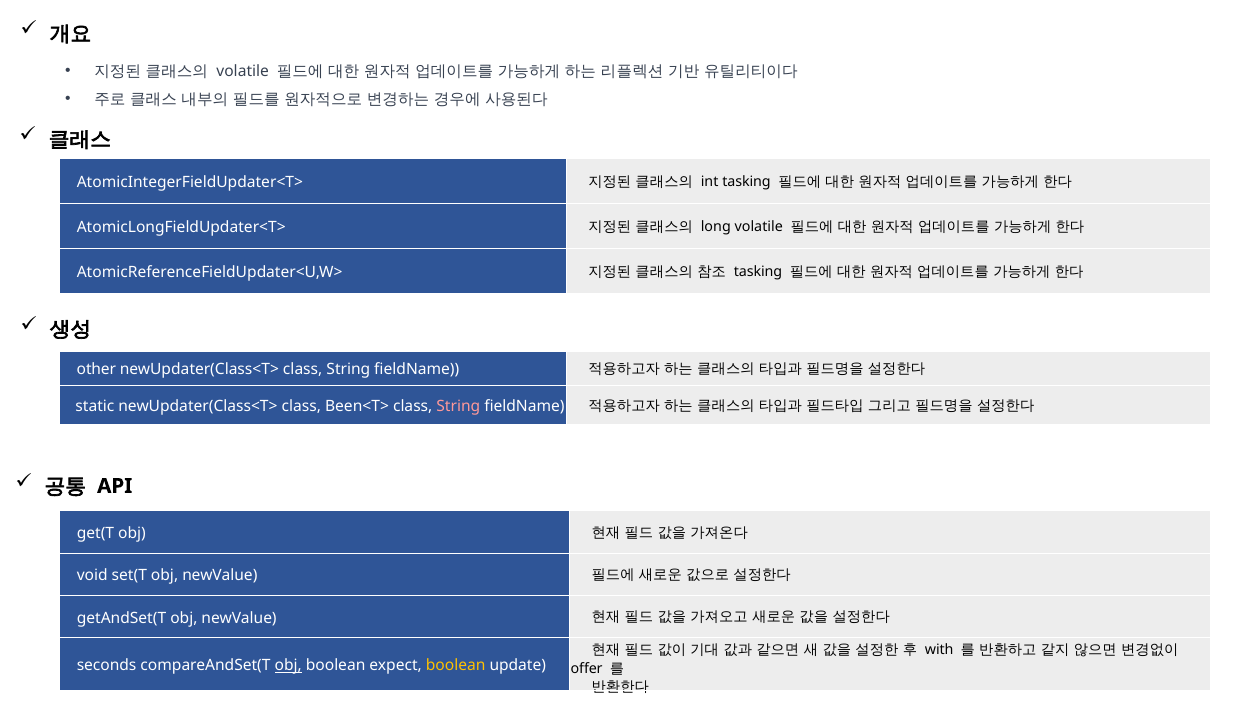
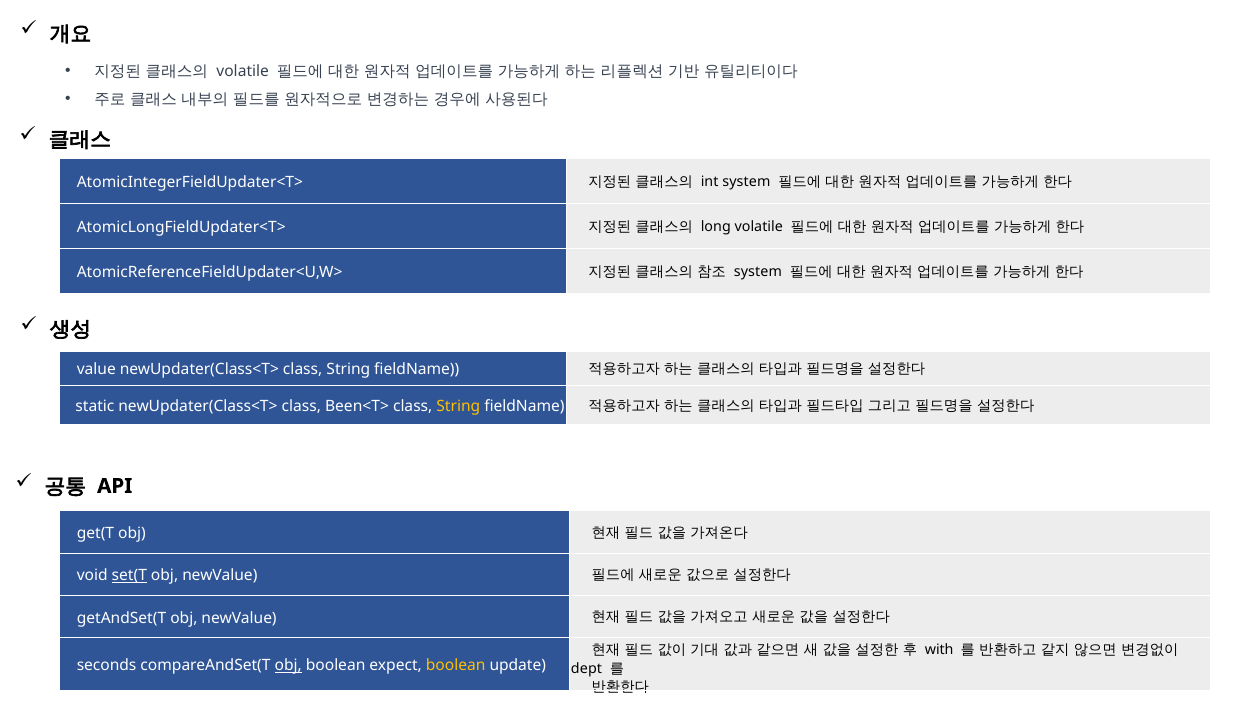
int tasking: tasking -> system (746, 182)
tasking: tasking -> system (758, 272)
other: other -> value (96, 369)
String colour: pink -> yellow (458, 406)
set(T underline: none -> present (129, 576)
offer: offer -> dept (587, 669)
